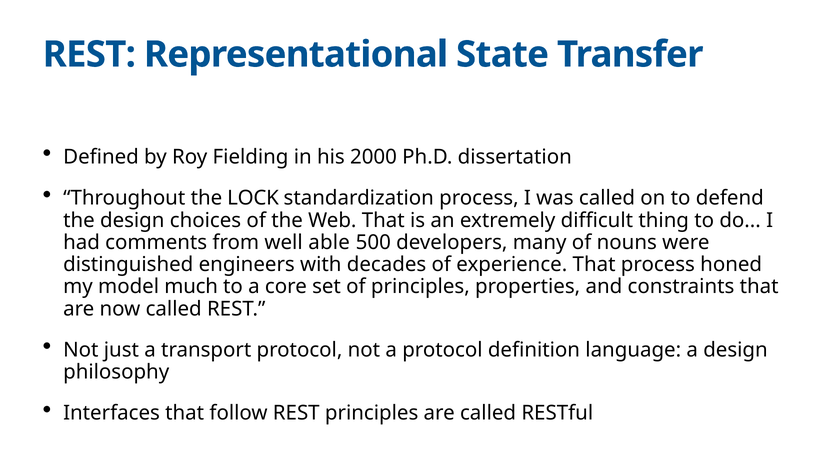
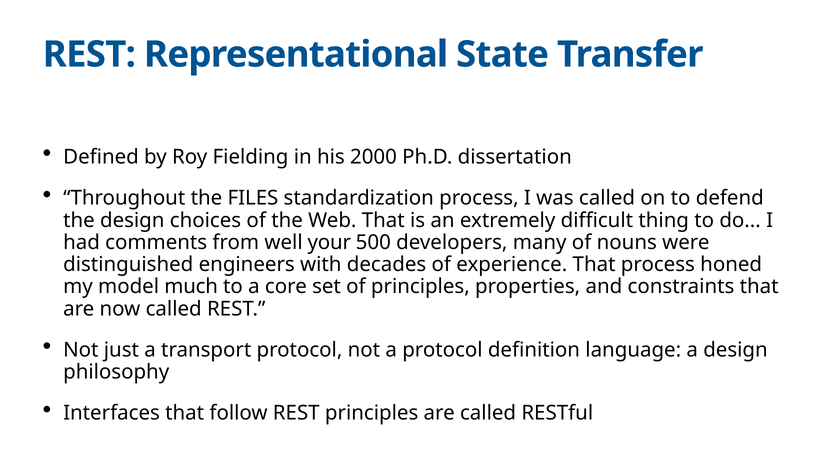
LOCK: LOCK -> FILES (253, 198)
able: able -> your (329, 242)
